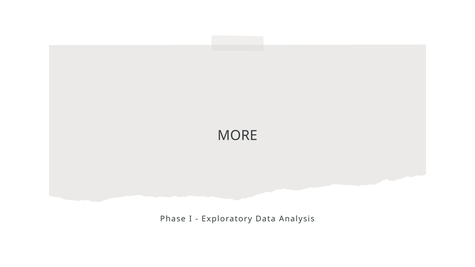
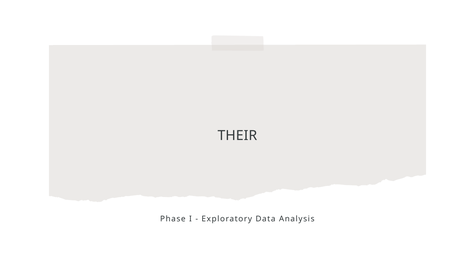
MORE: MORE -> THEIR (237, 136)
